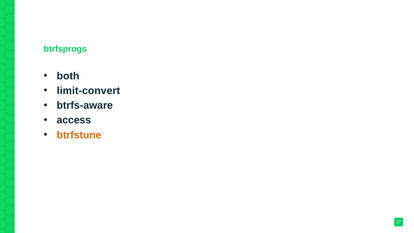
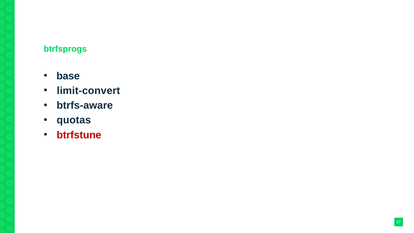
both: both -> base (68, 76)
access: access -> quotas (74, 120)
btrfstune colour: orange -> red (79, 135)
